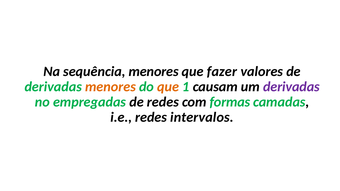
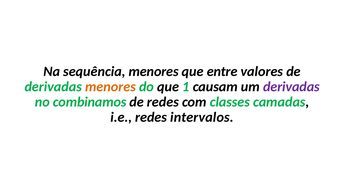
fazer: fazer -> entre (222, 71)
que colour: orange -> black (168, 87)
empregadas: empregadas -> combinamos (90, 102)
formas: formas -> classes (230, 102)
